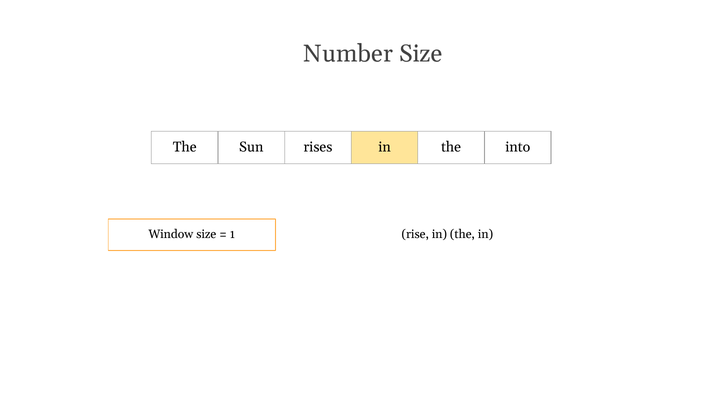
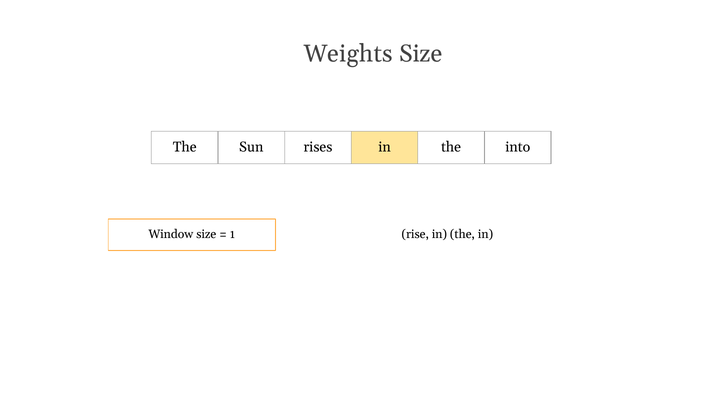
Number: Number -> Weights (348, 54)
